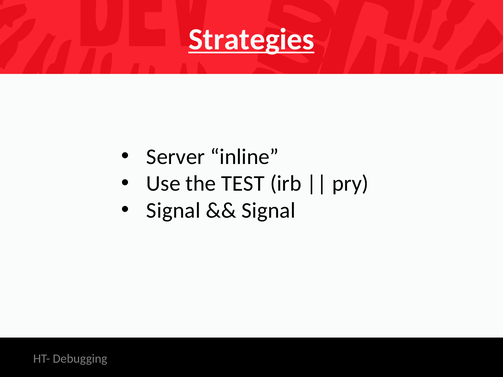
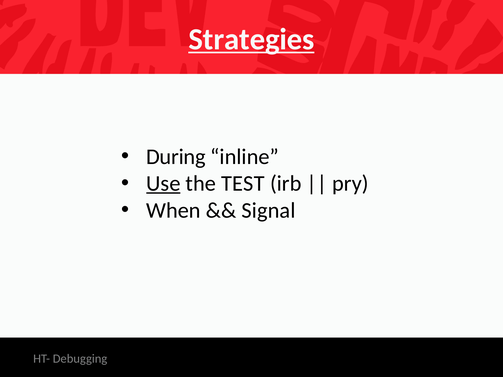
Server: Server -> During (176, 157)
Use underline: none -> present (163, 184)
Signal: Signal -> When (174, 210)
